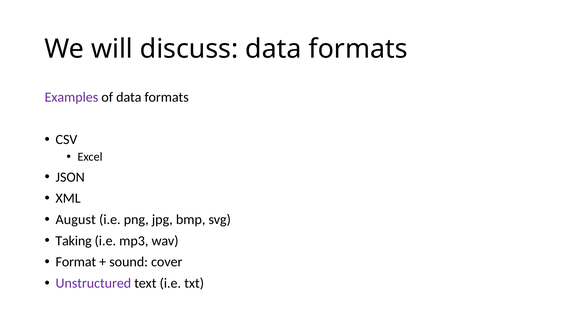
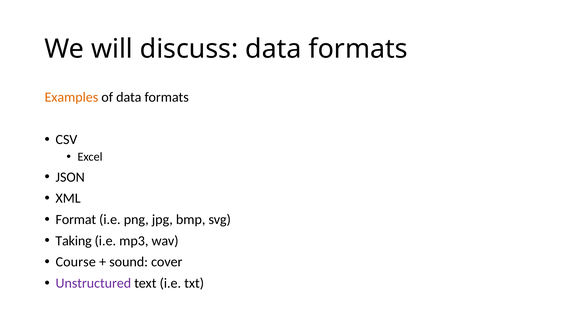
Examples colour: purple -> orange (71, 97)
August: August -> Format (76, 220)
Format: Format -> Course (76, 262)
